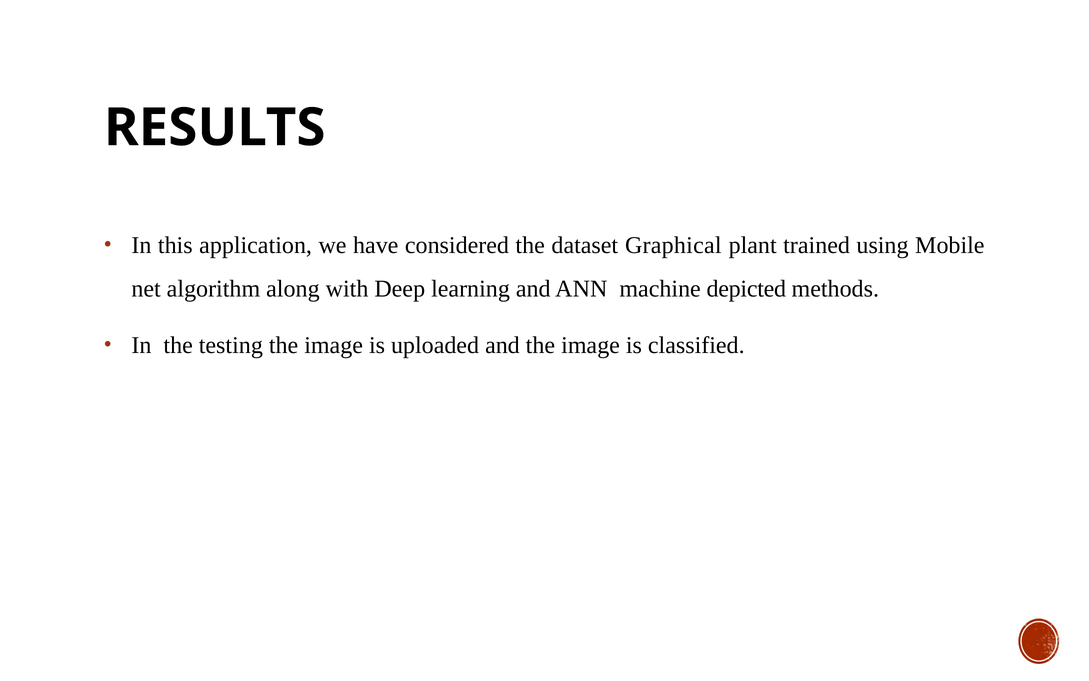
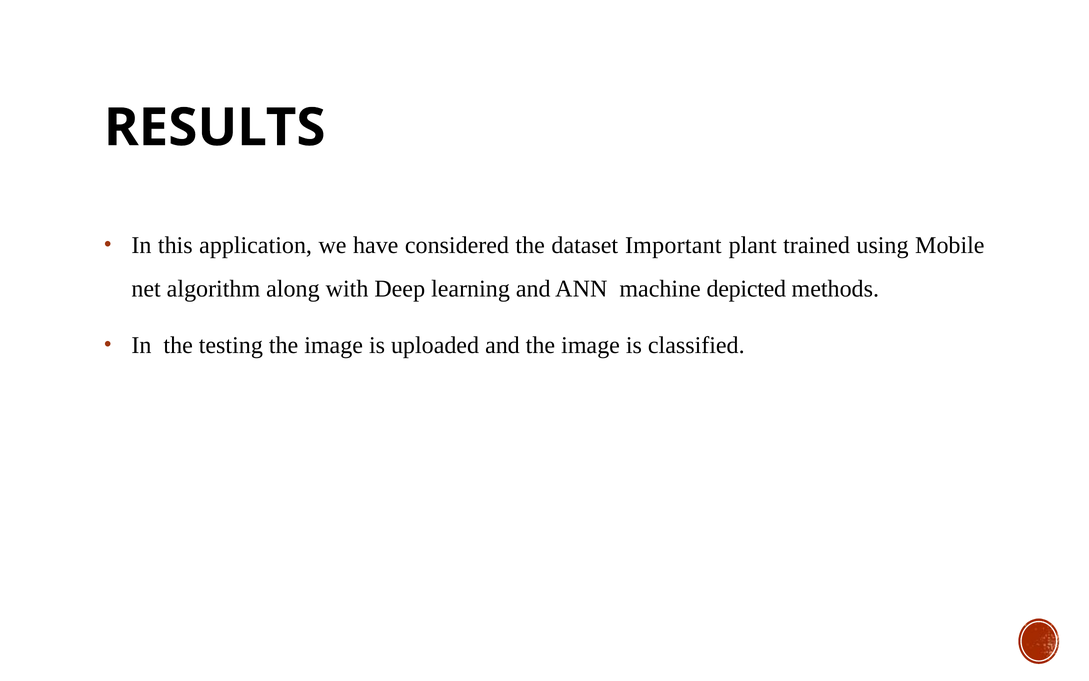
Graphical: Graphical -> Important (673, 245)
